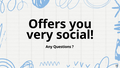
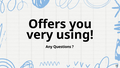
social: social -> using (75, 35)
